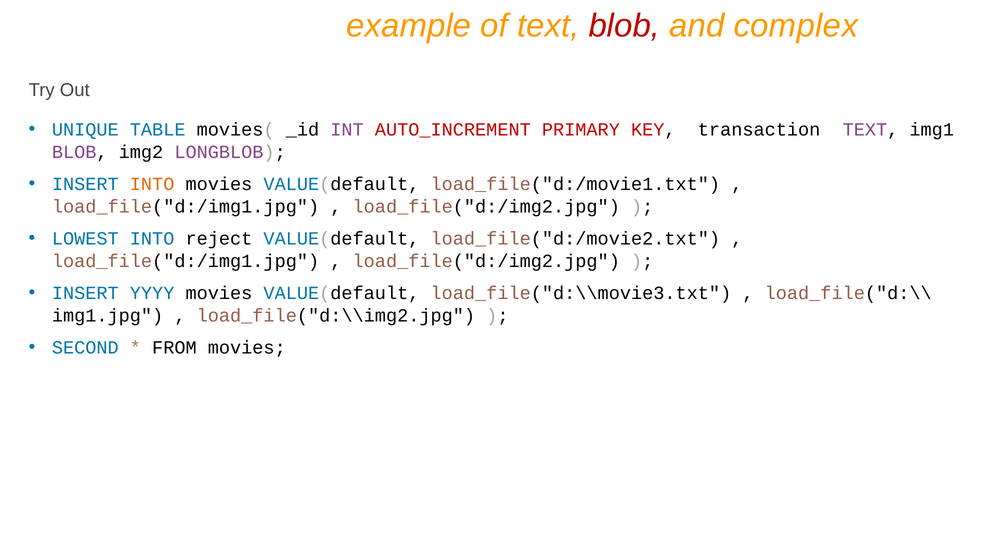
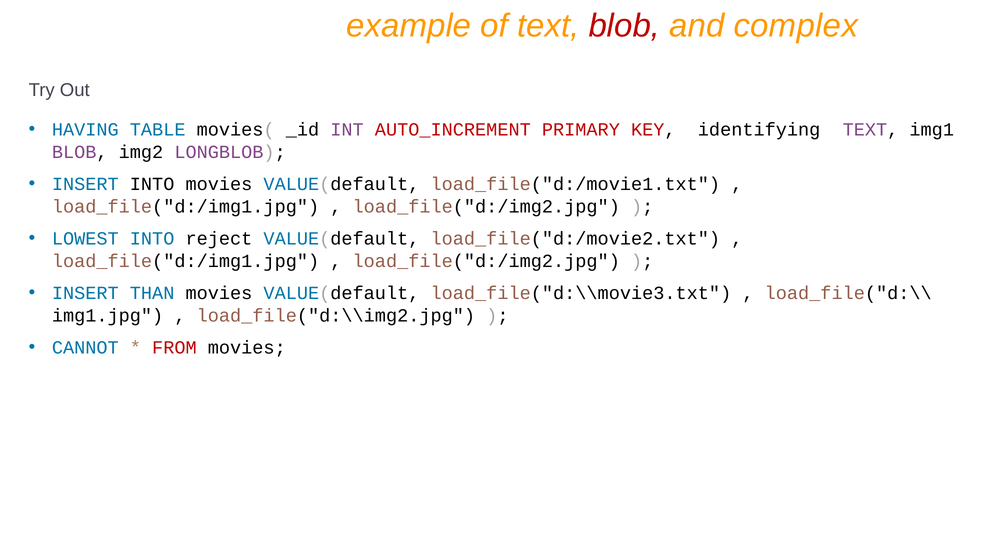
UNIQUE: UNIQUE -> HAVING (85, 130)
transaction: transaction -> identifying (759, 130)
INTO colour: orange -> black (152, 184)
YYYY: YYYY -> THAN (152, 293)
SECOND: SECOND -> CANNOT (85, 348)
FROM colour: black -> red (174, 348)
